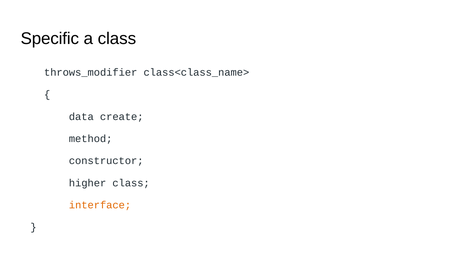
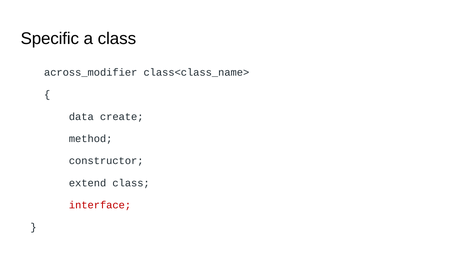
throws_modifier: throws_modifier -> across_modifier (91, 72)
higher: higher -> extend (88, 183)
interface colour: orange -> red (100, 205)
